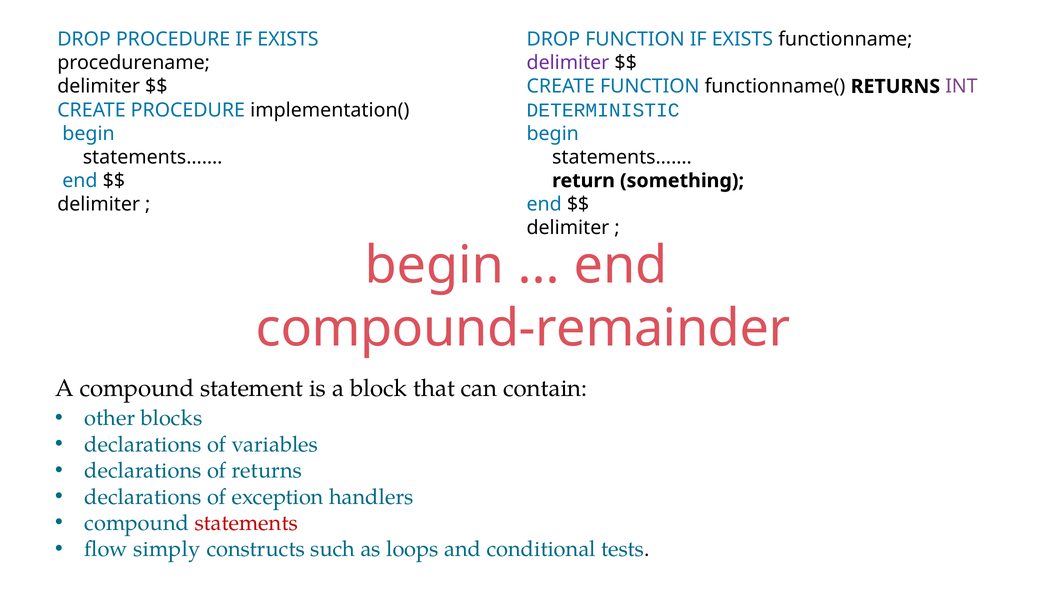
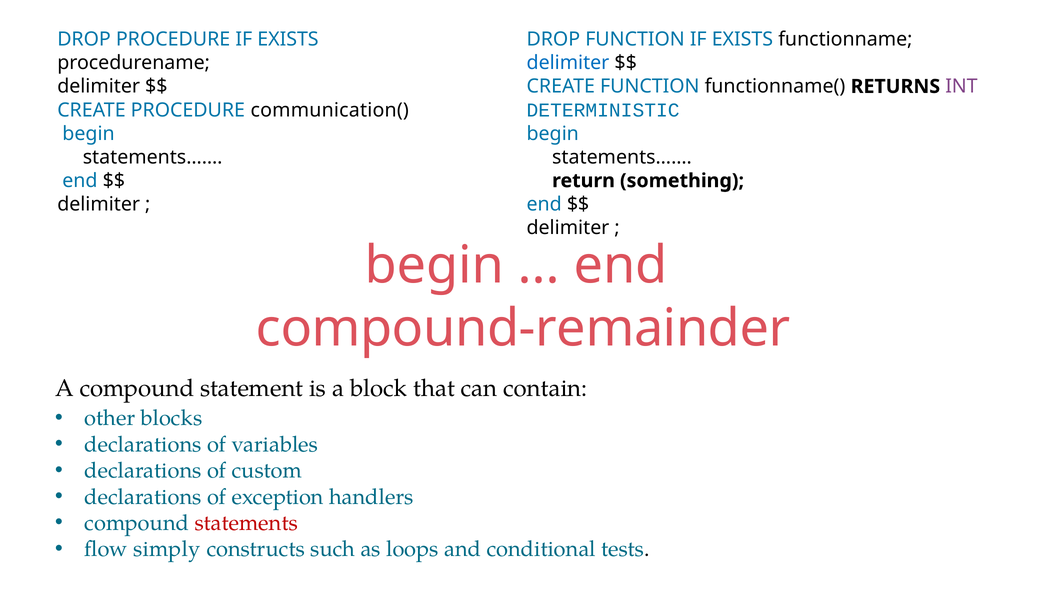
delimiter colour: purple -> blue (568, 63)
implementation(: implementation( -> communication( (330, 110)
of returns: returns -> custom (267, 470)
